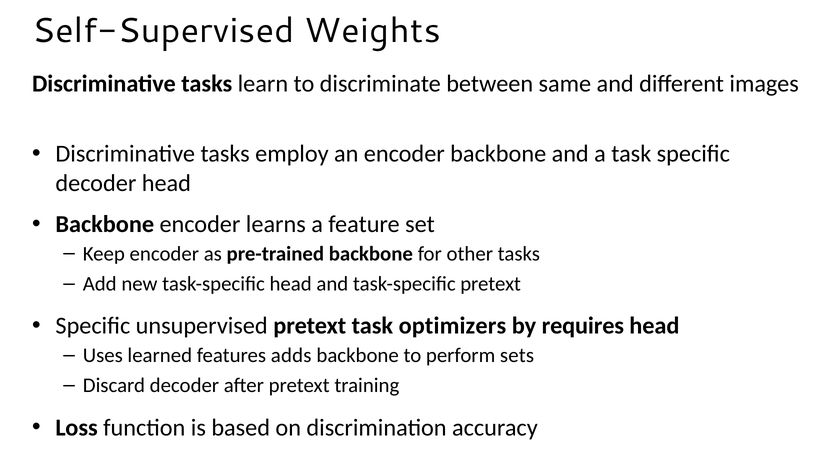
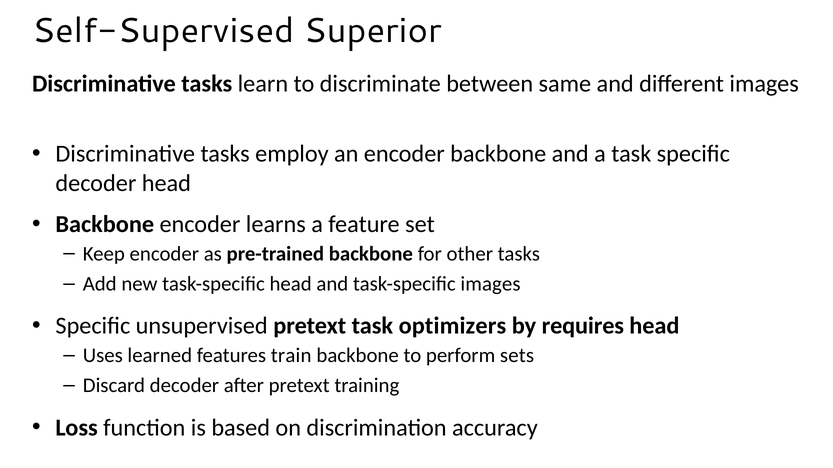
Weights: Weights -> Superior (373, 31)
task-specific pretext: pretext -> images (490, 284)
adds: adds -> train (291, 356)
